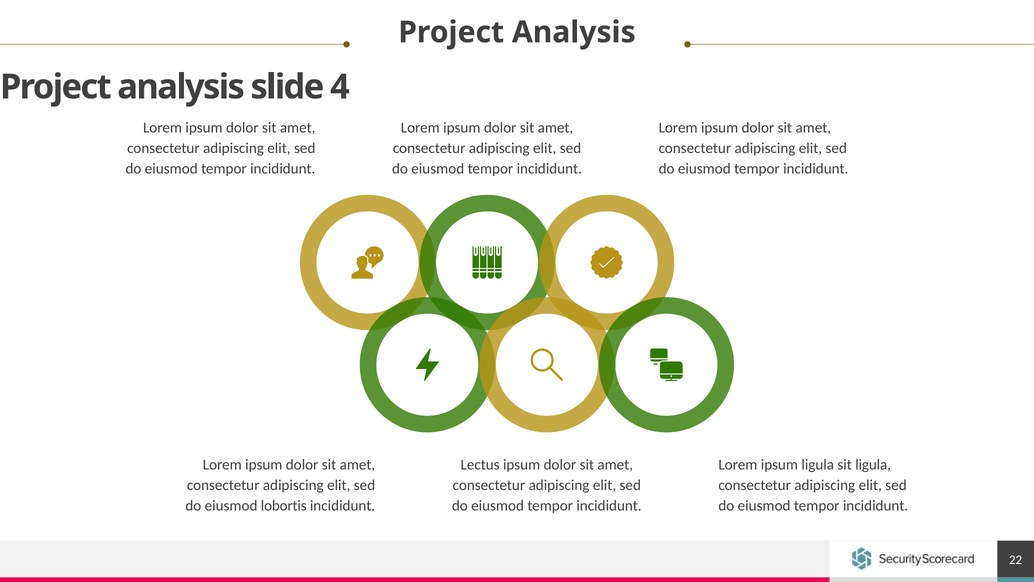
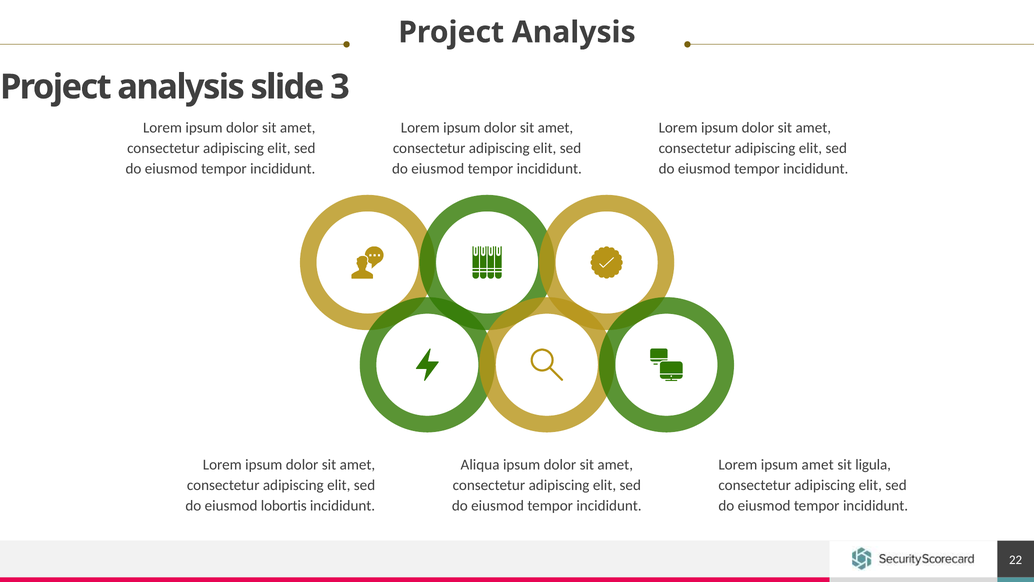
4: 4 -> 3 (340, 87)
Lectus: Lectus -> Aliqua (480, 465)
ipsum ligula: ligula -> amet (818, 465)
